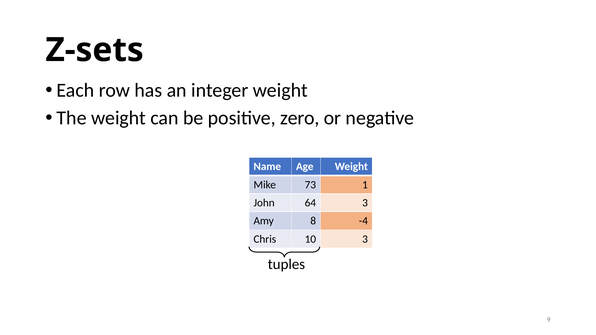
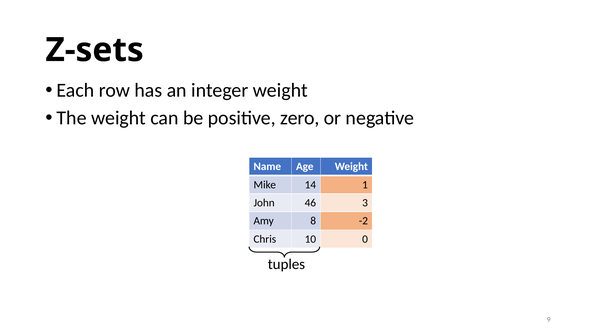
73: 73 -> 14 (310, 185)
64: 64 -> 46 (310, 203)
-4: -4 -> -2 (363, 221)
10 3: 3 -> 0 (365, 239)
